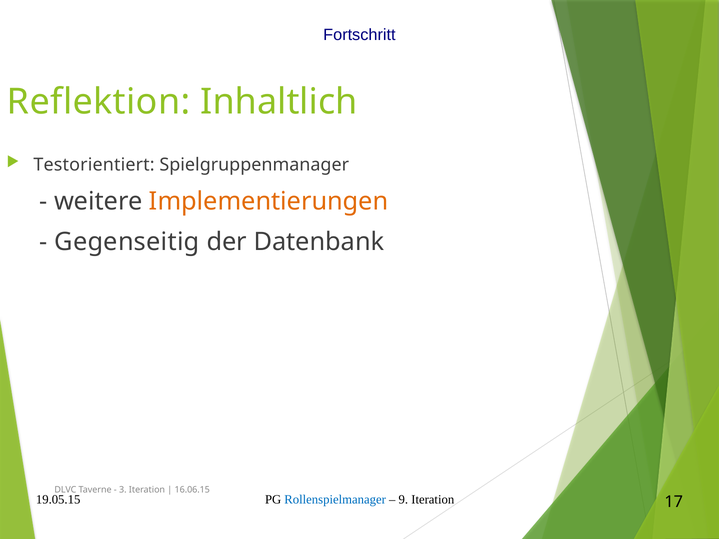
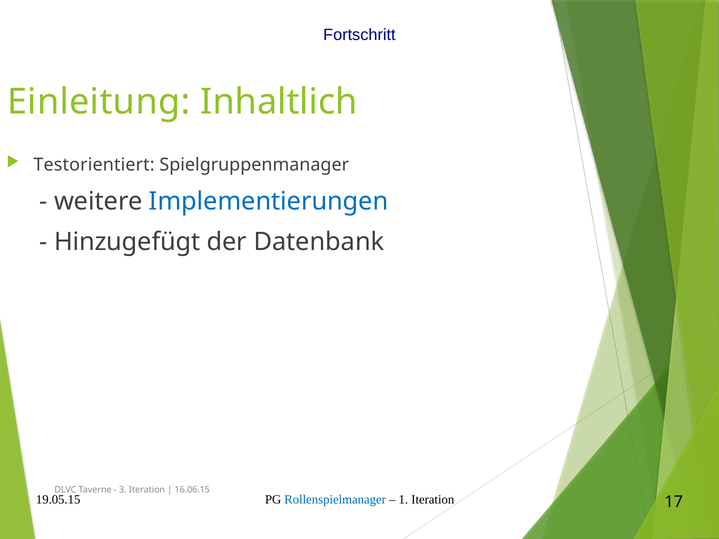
Reflektion: Reflektion -> Einleitung (99, 102)
Implementierungen colour: orange -> blue (269, 201)
Gegenseitig: Gegenseitig -> Hinzugefügt (127, 242)
9: 9 -> 1 (403, 500)
